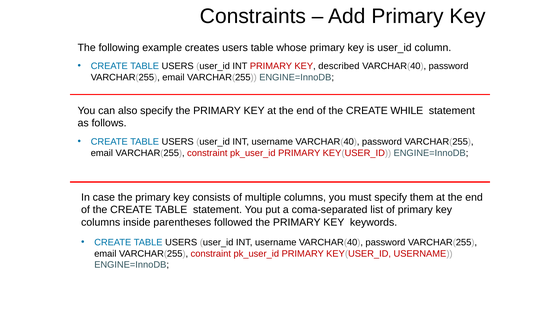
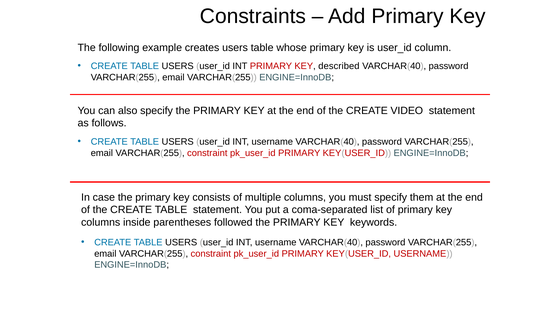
WHILE: WHILE -> VIDEO (407, 111)
